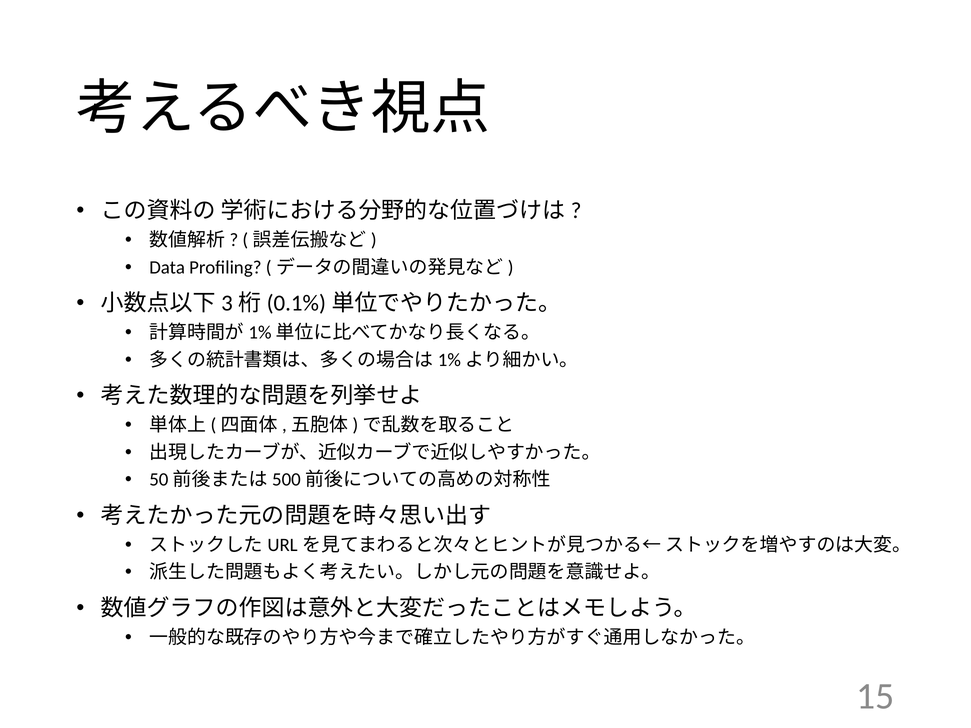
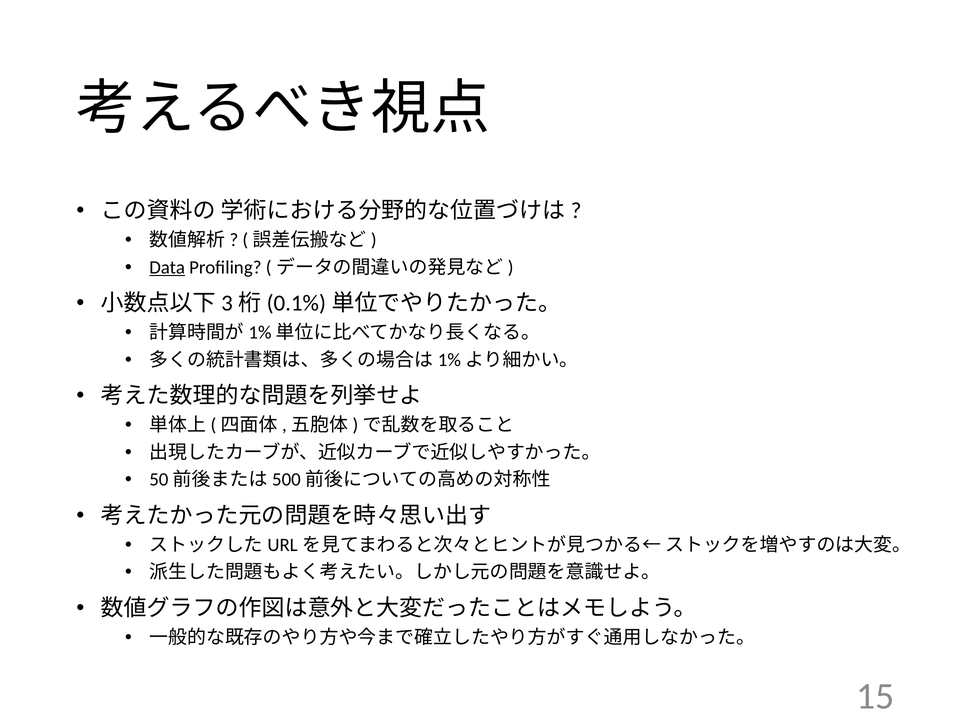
Data underline: none -> present (167, 267)
